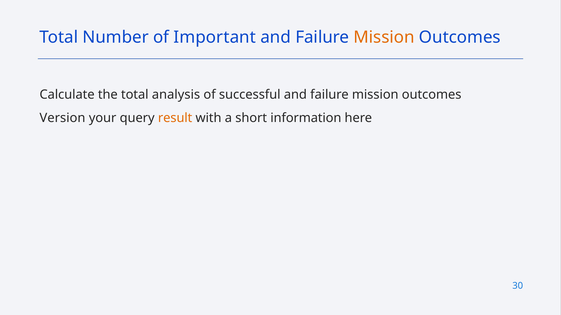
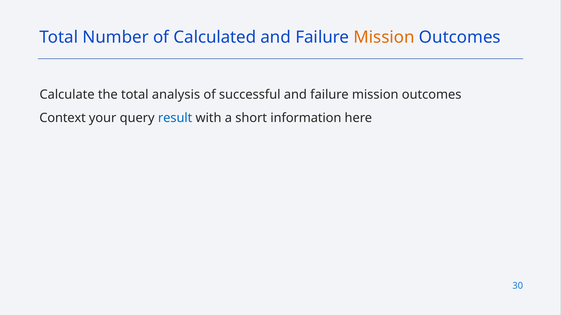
Important: Important -> Calculated (215, 37)
Version: Version -> Context (63, 118)
result colour: orange -> blue (175, 118)
